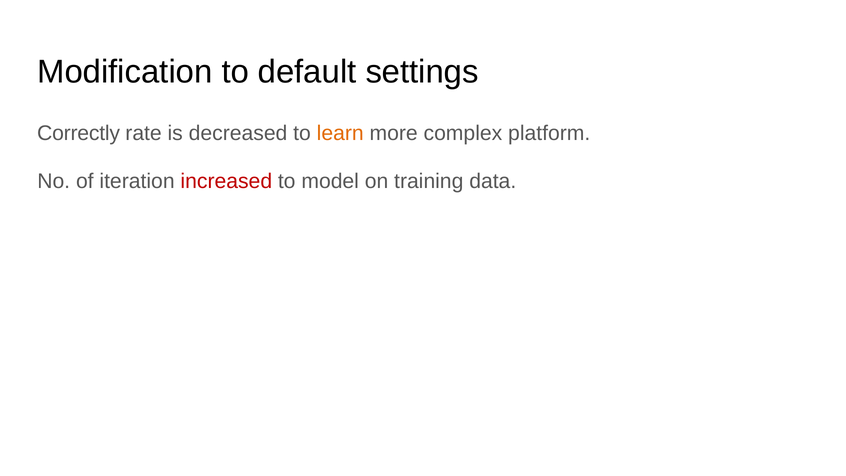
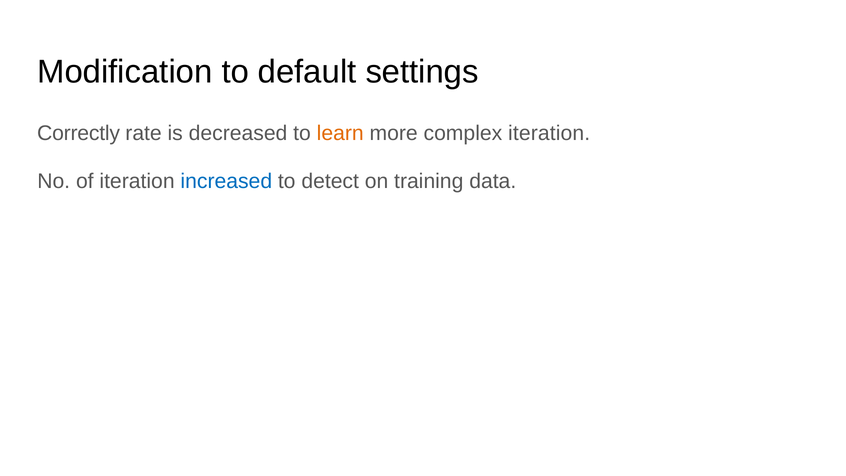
complex platform: platform -> iteration (549, 133)
increased colour: red -> blue (226, 181)
model: model -> detect (330, 181)
